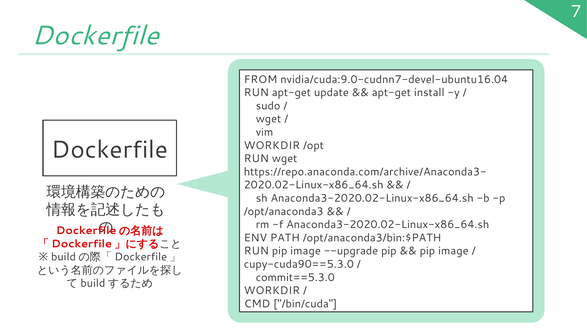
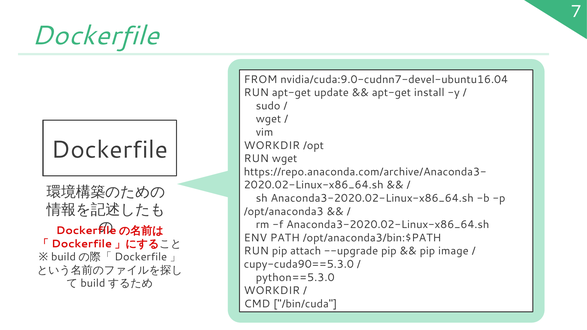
RUN pip image: image -> attach (306, 251)
commit==5.3.0: commit==5.3.0 -> python==5.3.0 (295, 278)
